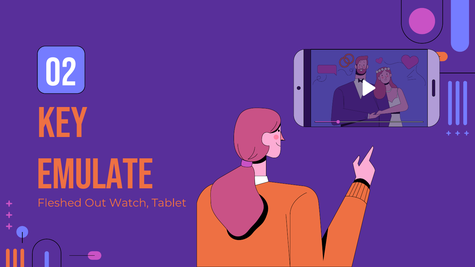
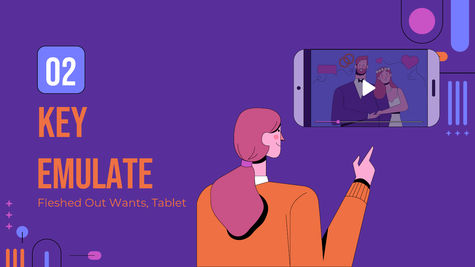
Watch: Watch -> Wants (129, 203)
